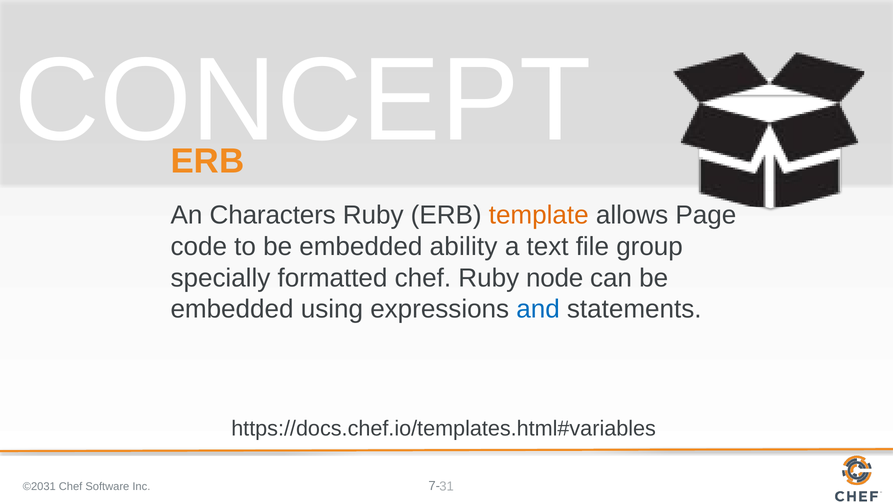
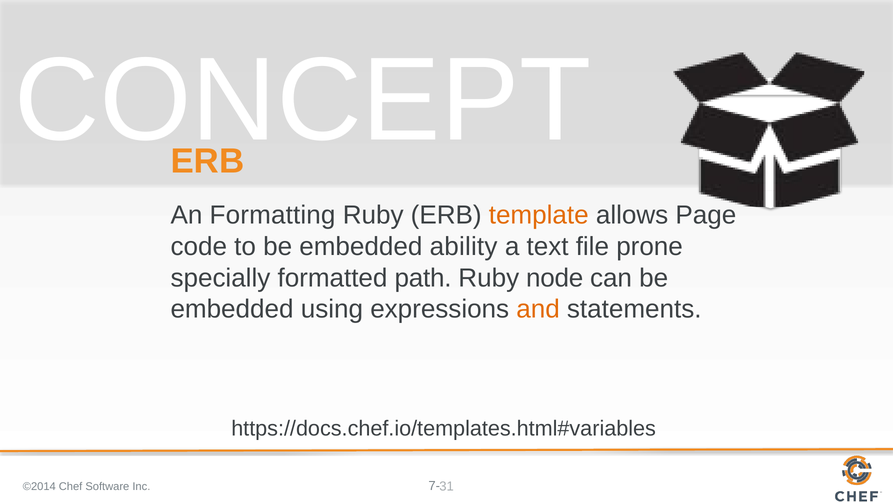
Characters: Characters -> Formatting (273, 215)
group: group -> prone (650, 246)
formatted chef: chef -> path (423, 278)
and colour: blue -> orange (538, 309)
©2031: ©2031 -> ©2014 (39, 486)
